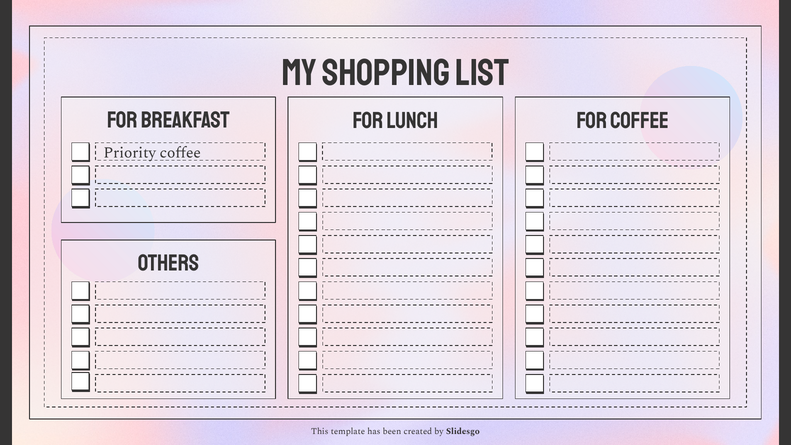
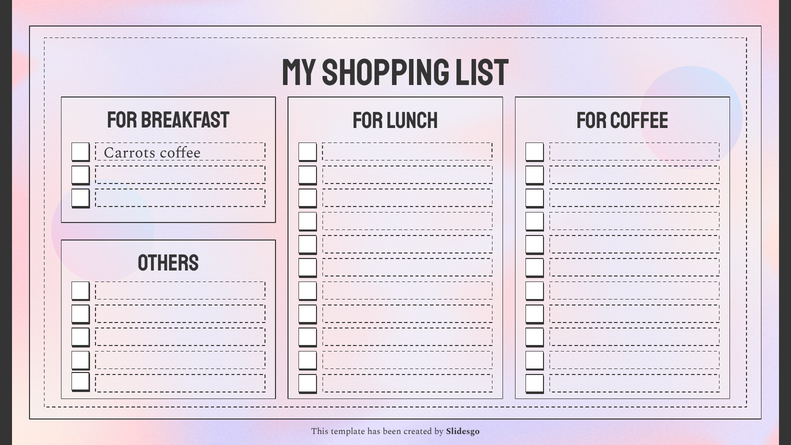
Priority: Priority -> Carrots (130, 153)
